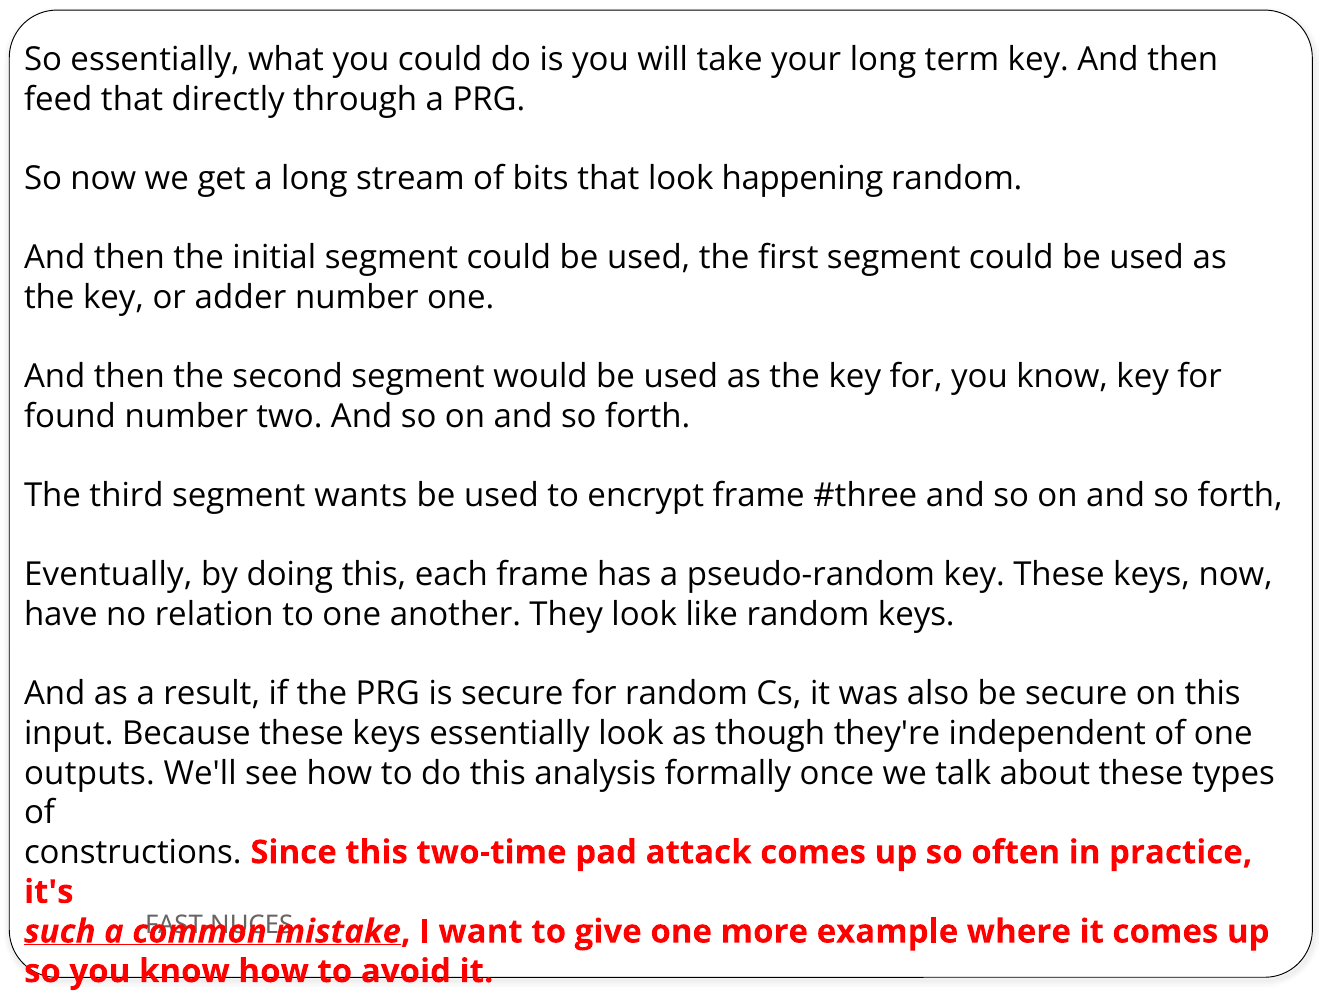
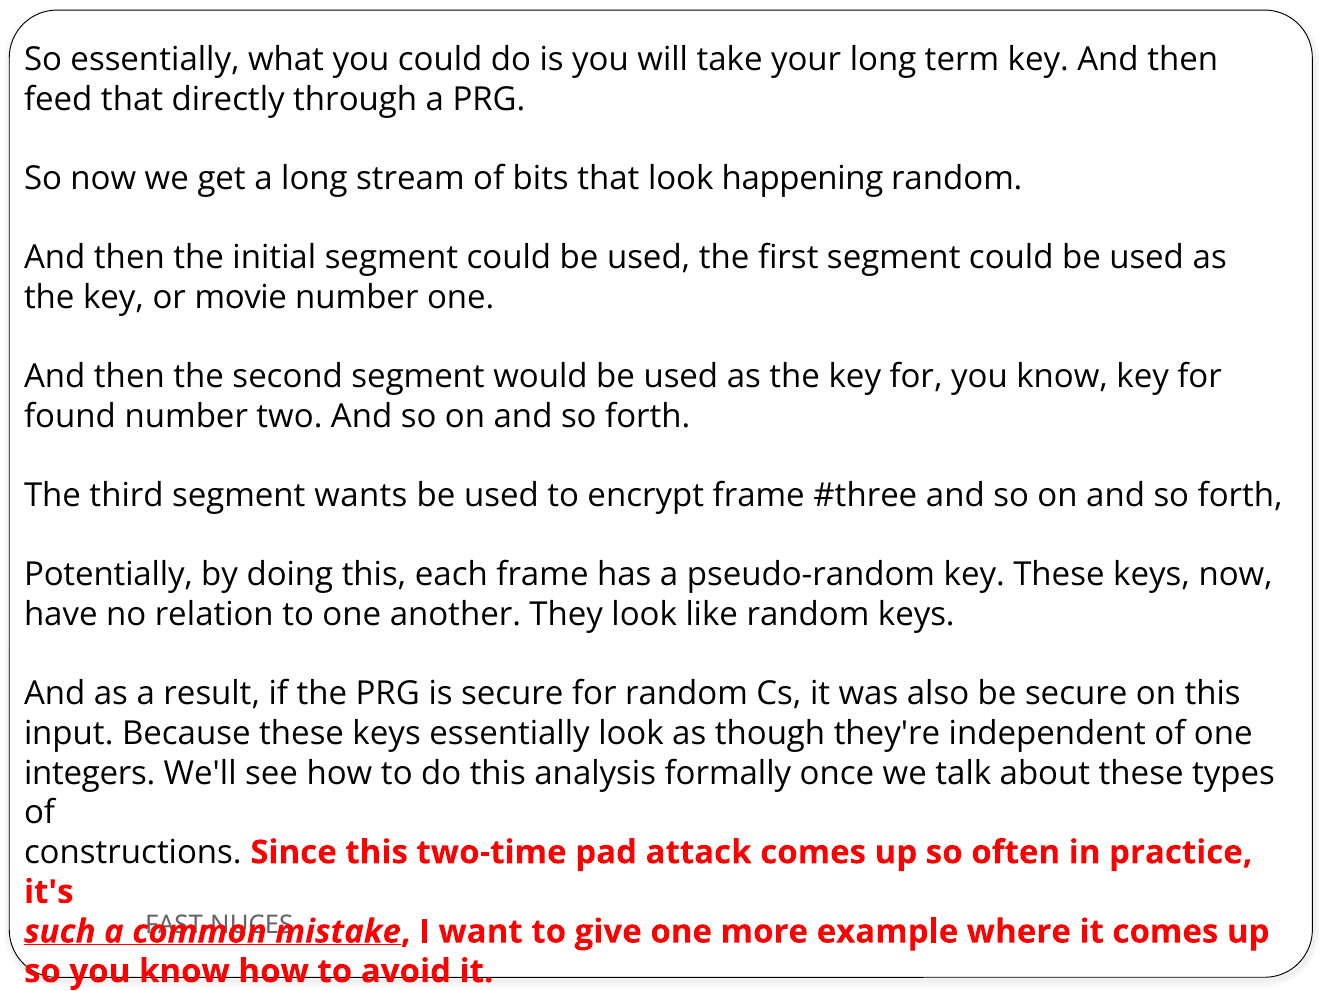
adder: adder -> movie (241, 298)
Eventually: Eventually -> Potentially (108, 575)
outputs: outputs -> integers (90, 773)
